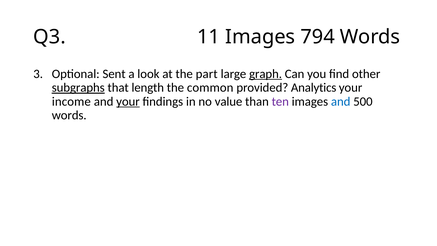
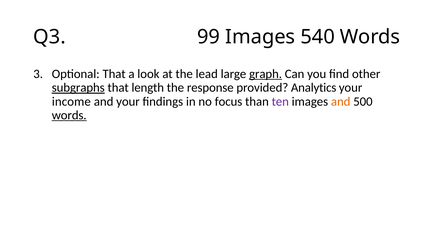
11: 11 -> 99 (209, 37)
794: 794 -> 540 (318, 37)
Optional Sent: Sent -> That (114, 74)
part: part -> lead (207, 74)
common: common -> response (210, 88)
your underline: present -> none (128, 101)
value: value -> focus (229, 101)
and colour: blue -> orange (341, 101)
words underline: none -> present (69, 115)
